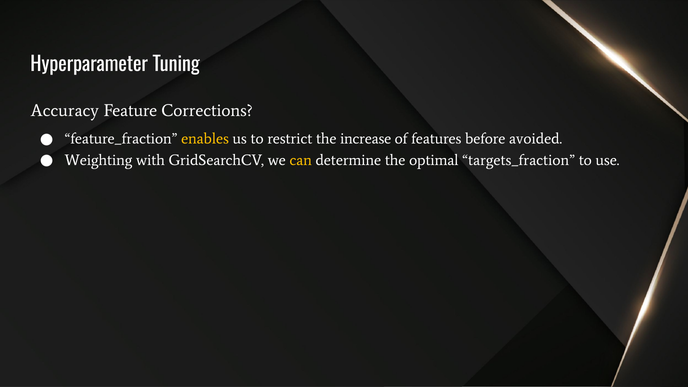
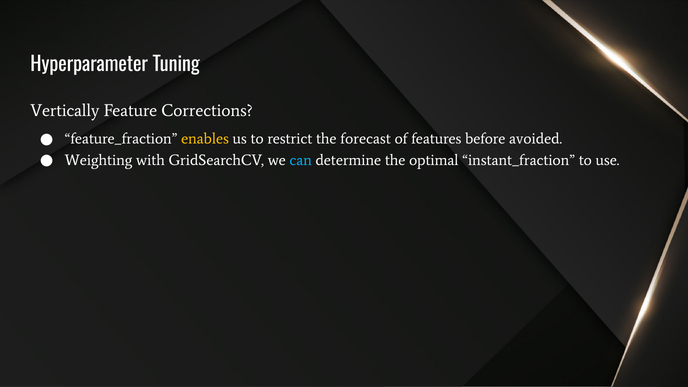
Accuracy: Accuracy -> Vertically (65, 110)
increase: increase -> forecast (366, 139)
can colour: yellow -> light blue (301, 160)
targets_fraction: targets_fraction -> instant_fraction (519, 160)
